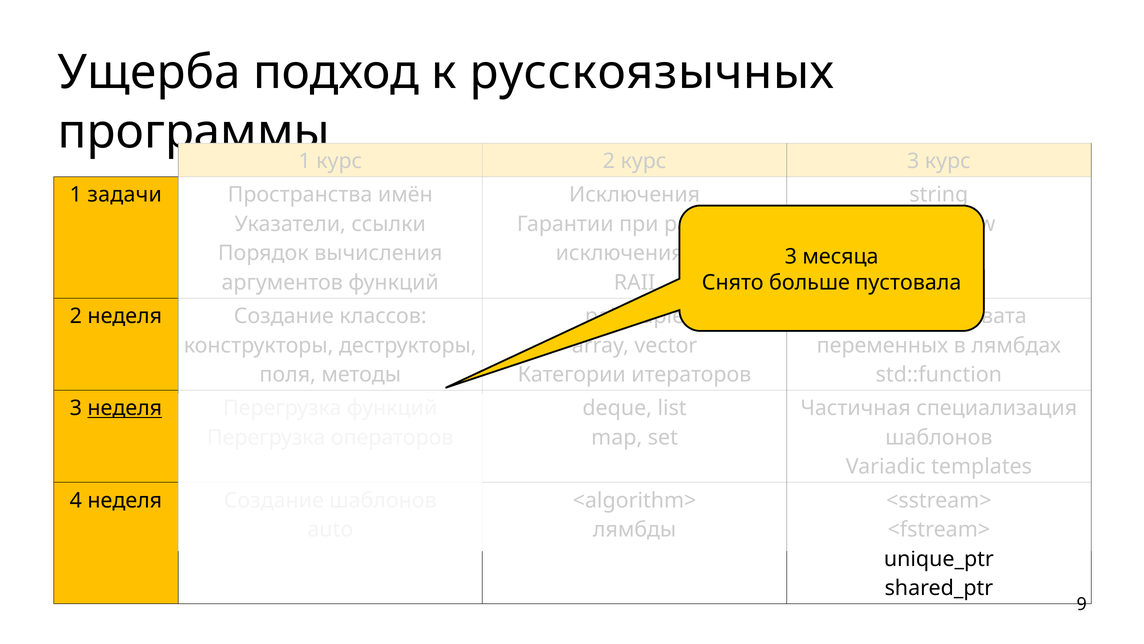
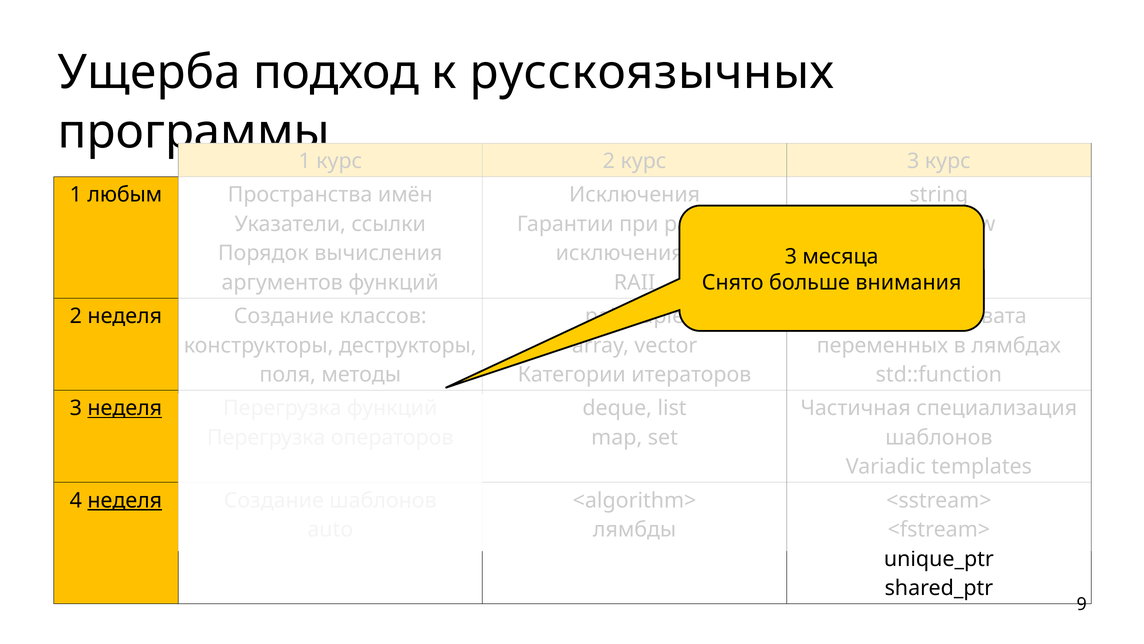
задачи: задачи -> любым (125, 195)
пустовала: пустовала -> внимания (908, 282)
неделя underline: none -> present (125, 500)
